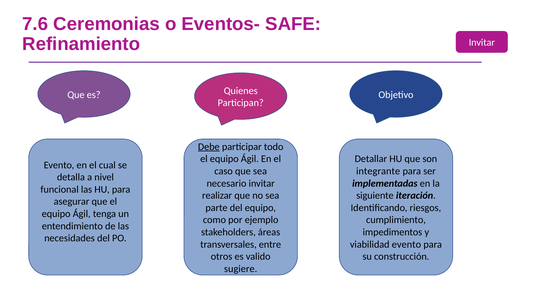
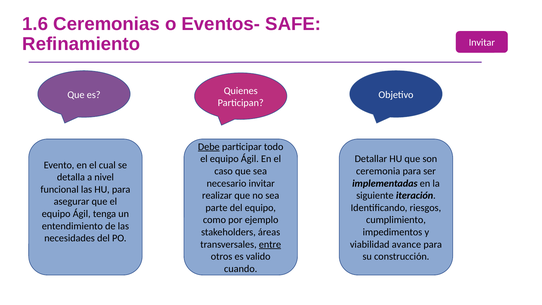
7.6: 7.6 -> 1.6 (35, 24)
integrante: integrante -> ceremonia (378, 171)
entre underline: none -> present (270, 244)
viabilidad evento: evento -> avance (406, 244)
sugiere: sugiere -> cuando (241, 269)
